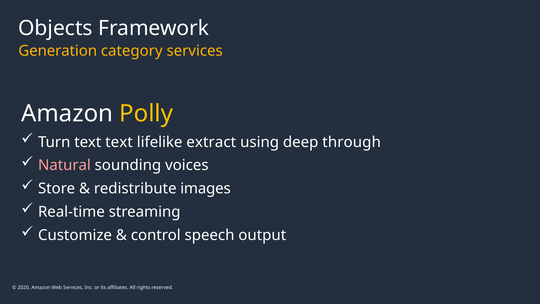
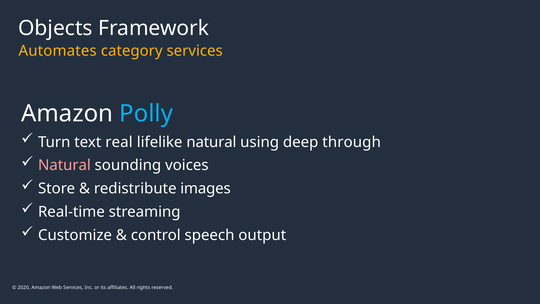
Generation: Generation -> Automates (58, 51)
Polly colour: yellow -> light blue (146, 113)
text text: text -> real (119, 142)
lifelike extract: extract -> natural (211, 142)
